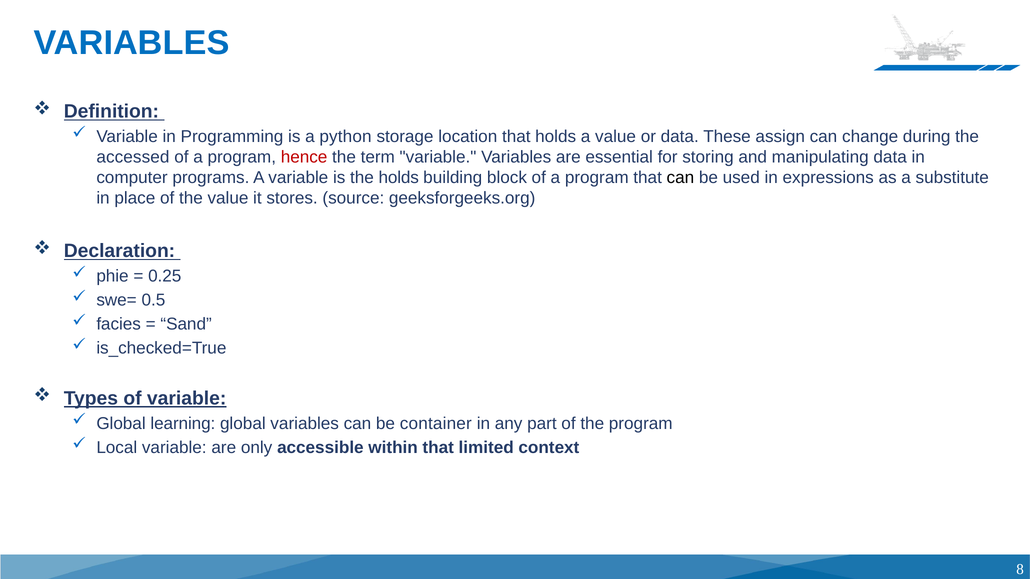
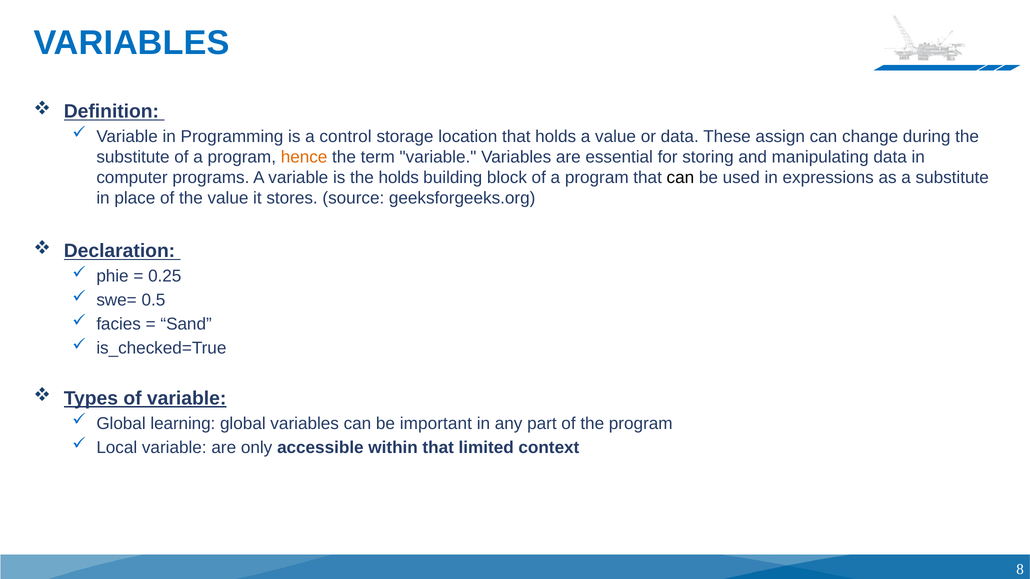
python: python -> control (346, 137)
accessed: accessed -> substitute (133, 157)
hence colour: red -> orange (304, 157)
container: container -> important (436, 424)
